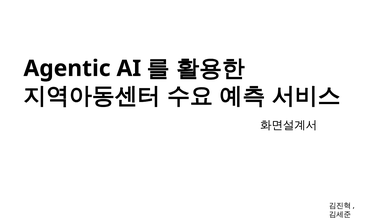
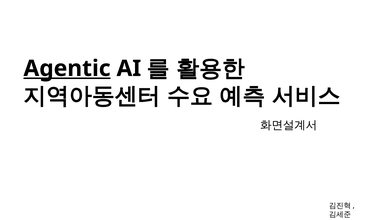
Agentic underline: none -> present (67, 68)
